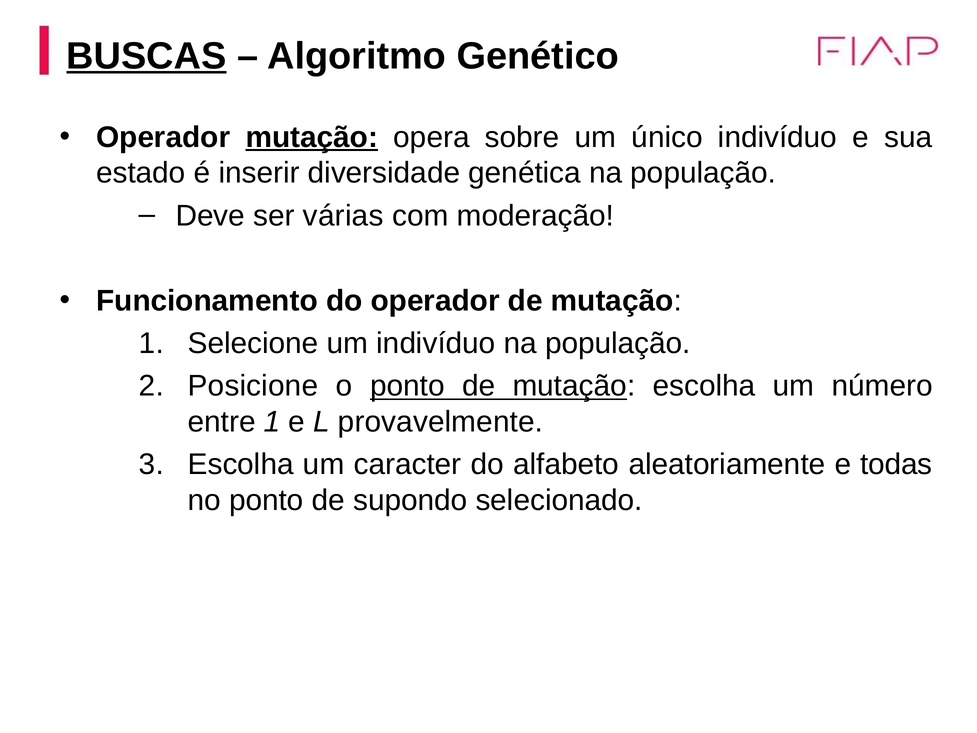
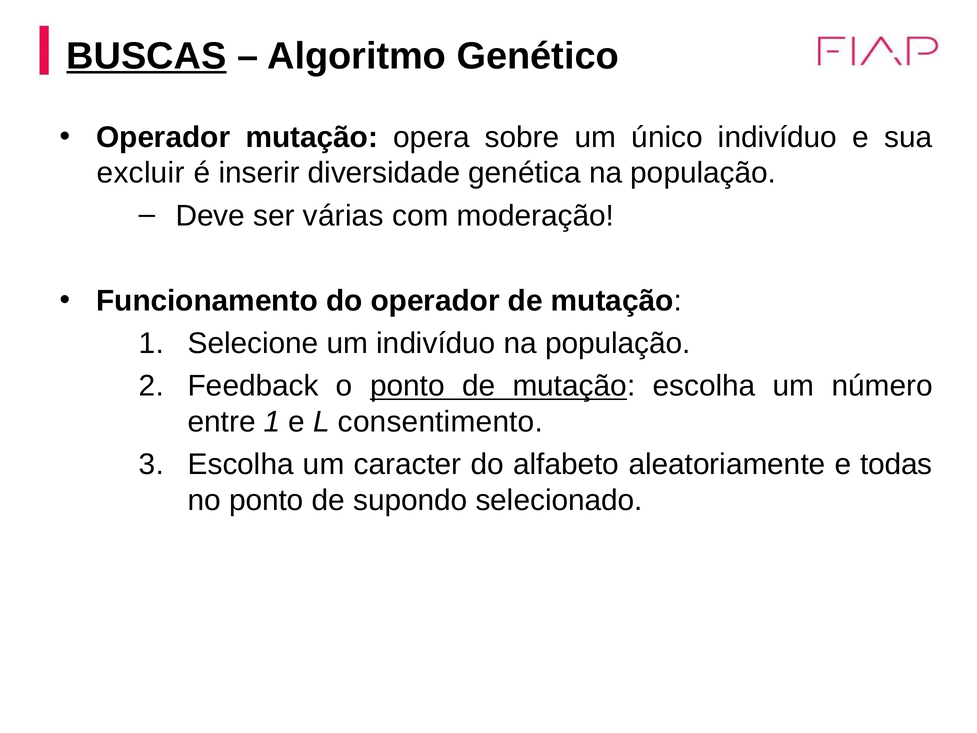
mutação underline: present -> none (312, 137)
estado: estado -> excluir (141, 173)
Posicione: Posicione -> Feedback (253, 386)
provavelmente: provavelmente -> consentimento (440, 422)
